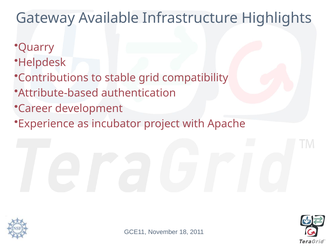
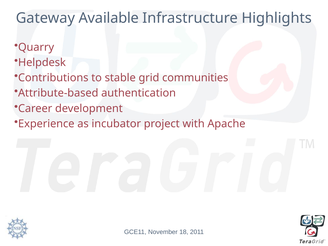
compatibility: compatibility -> communities (195, 78)
